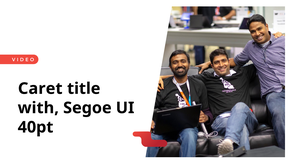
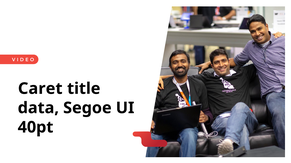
with: with -> data (38, 108)
